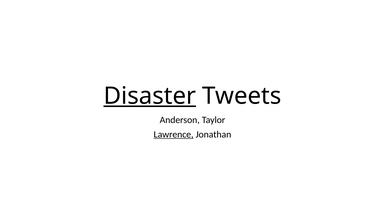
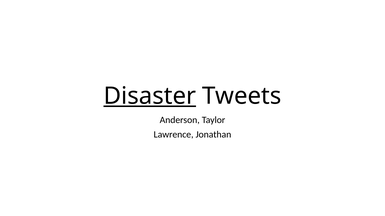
Lawrence underline: present -> none (174, 135)
